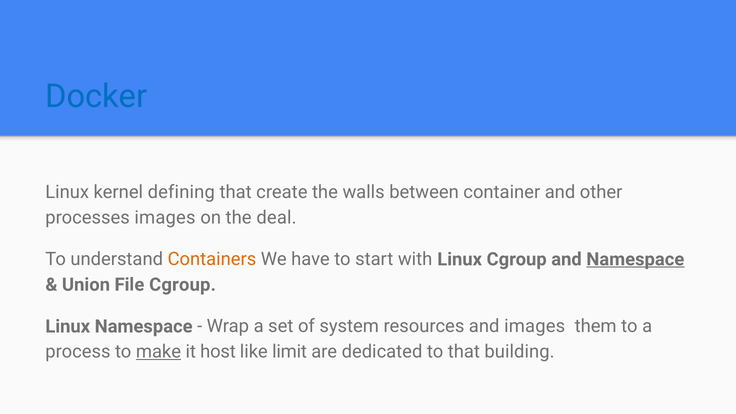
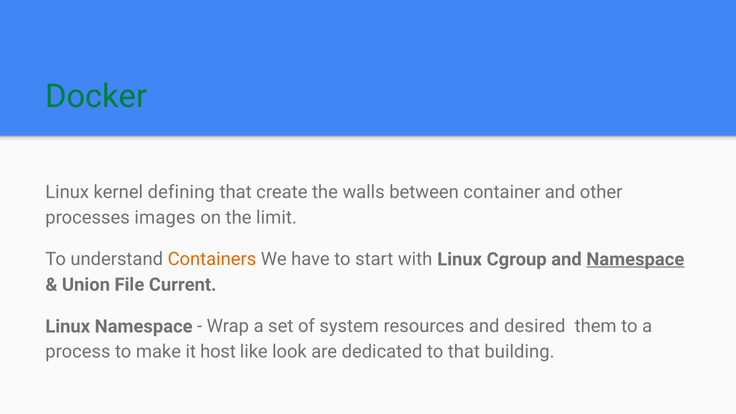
Docker colour: blue -> green (96, 97)
deal: deal -> limit (277, 218)
File Cgroup: Cgroup -> Current (183, 285)
and images: images -> desired (535, 326)
make underline: present -> none (158, 352)
limit: limit -> look (290, 352)
